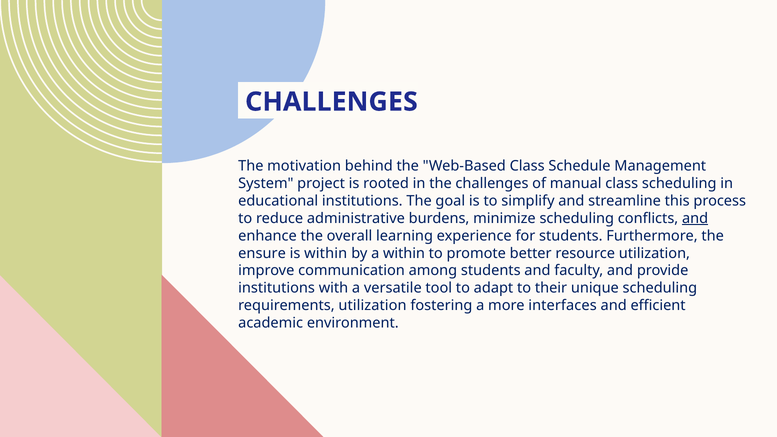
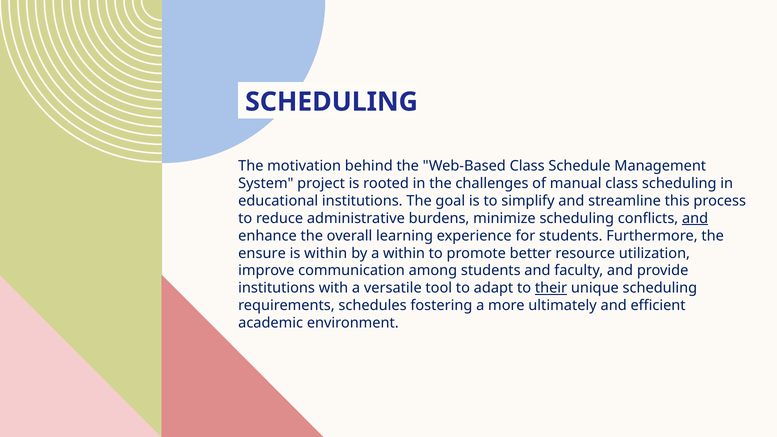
CHALLENGES: CHALLENGES -> SCHEDULING (332, 102)
their underline: none -> present (551, 288)
requirements utilization: utilization -> schedules (373, 306)
interfaces: interfaces -> ultimately (563, 306)
